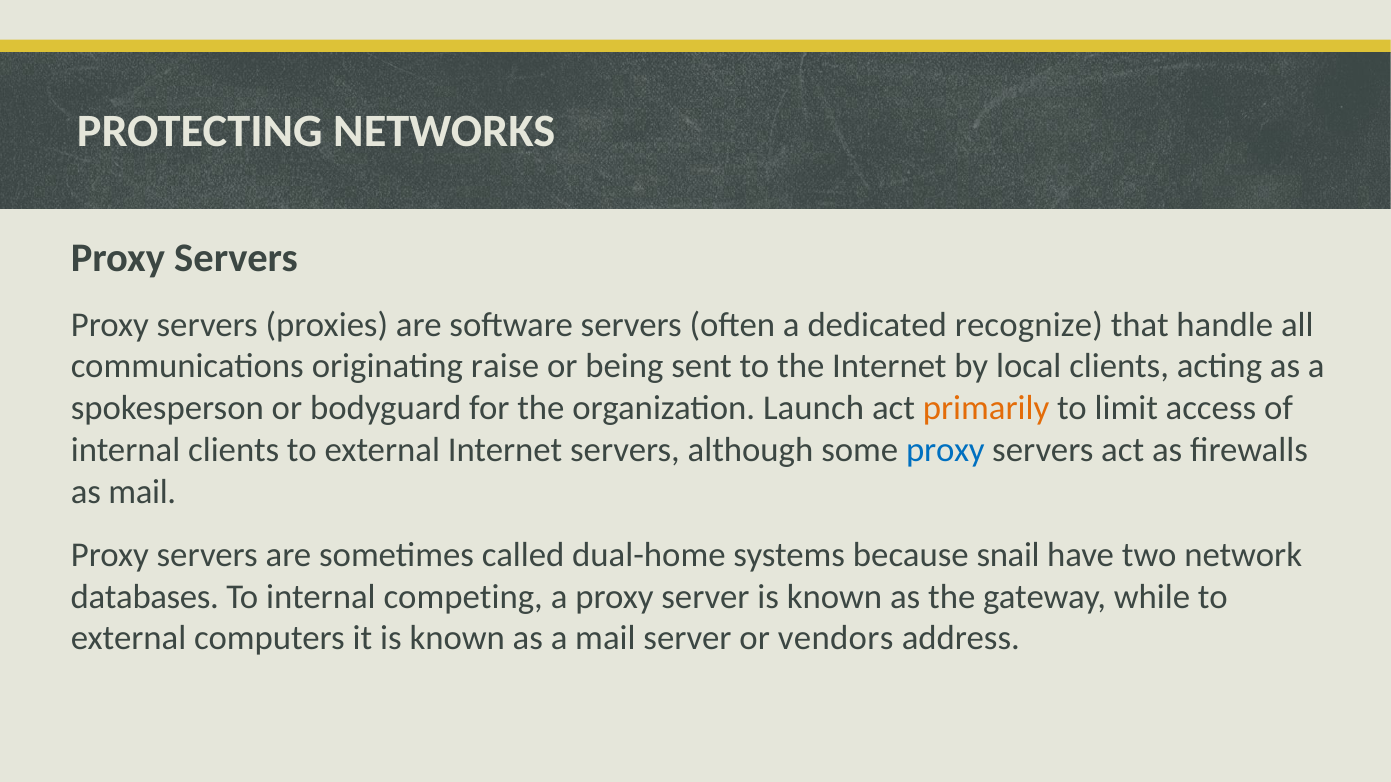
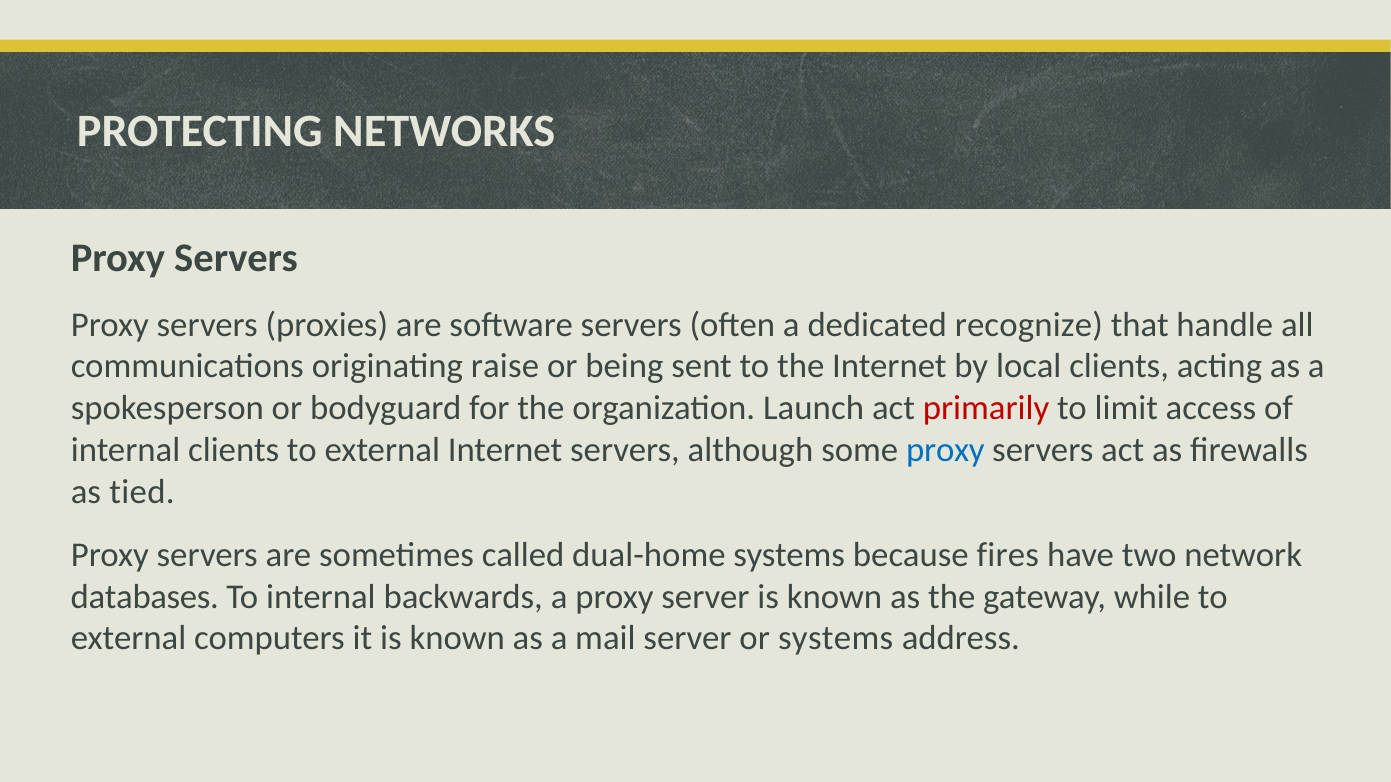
primarily colour: orange -> red (986, 408)
as mail: mail -> tied (142, 492)
snail: snail -> fires (1008, 555)
competing: competing -> backwards (463, 597)
or vendors: vendors -> systems (836, 639)
